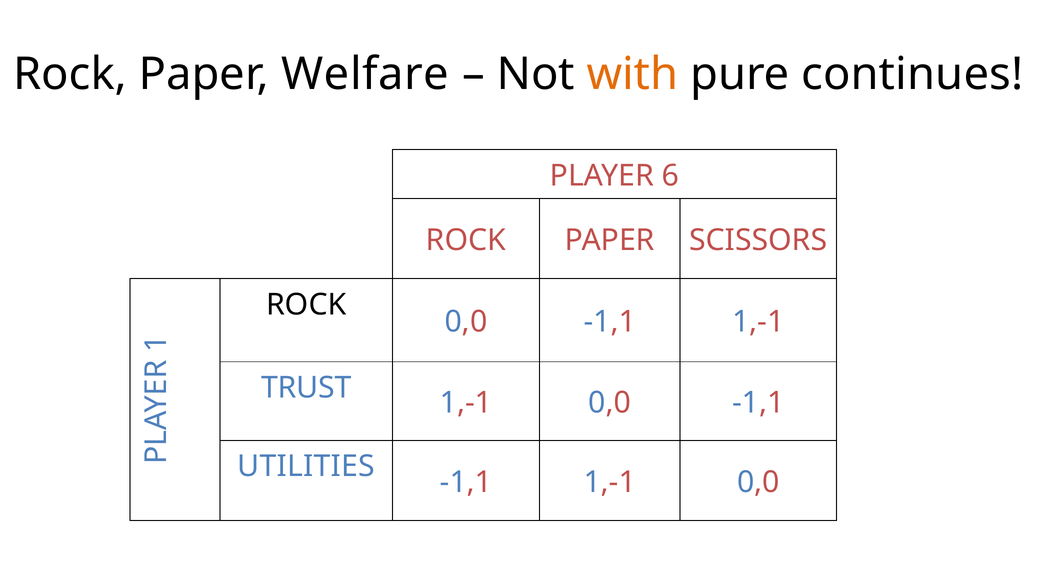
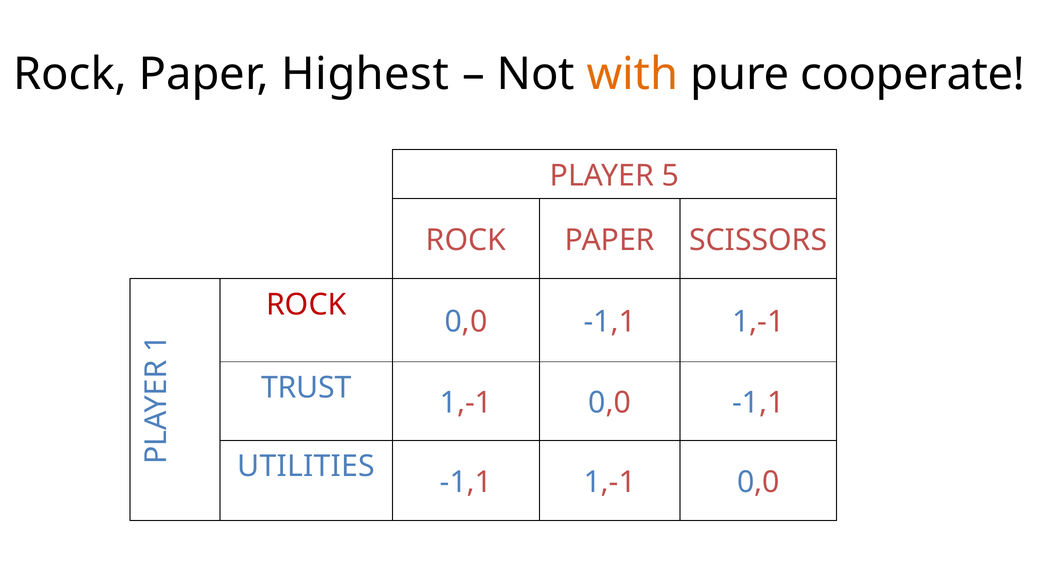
Welfare: Welfare -> Highest (365, 75)
continues: continues -> cooperate (913, 75)
6: 6 -> 5 (670, 176)
ROCK colour: black -> red (306, 305)
